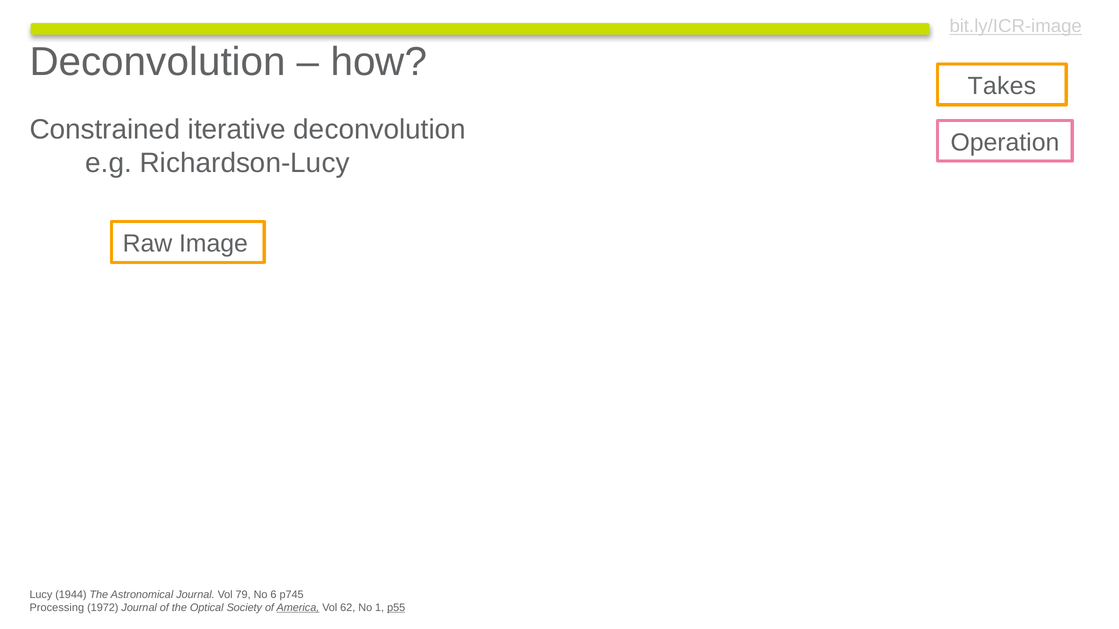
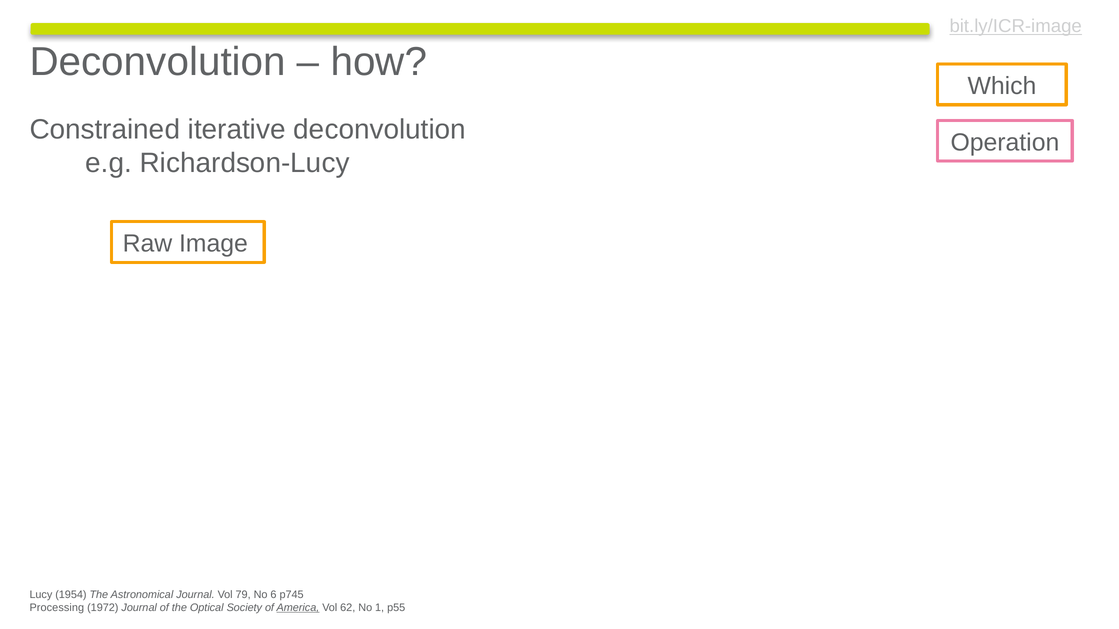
Takes: Takes -> Which (1002, 86)
1944: 1944 -> 1954 (71, 595)
p55 underline: present -> none (396, 608)
